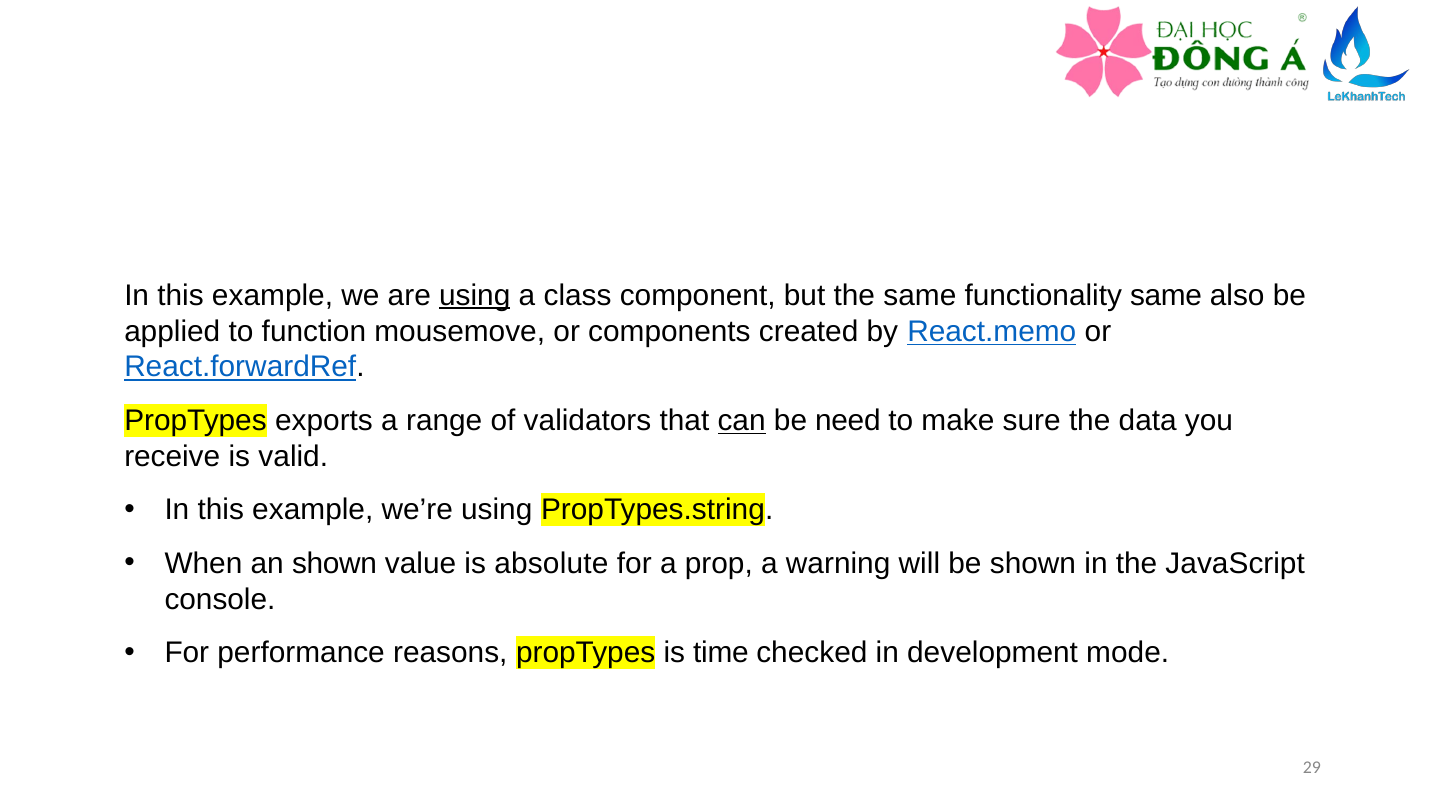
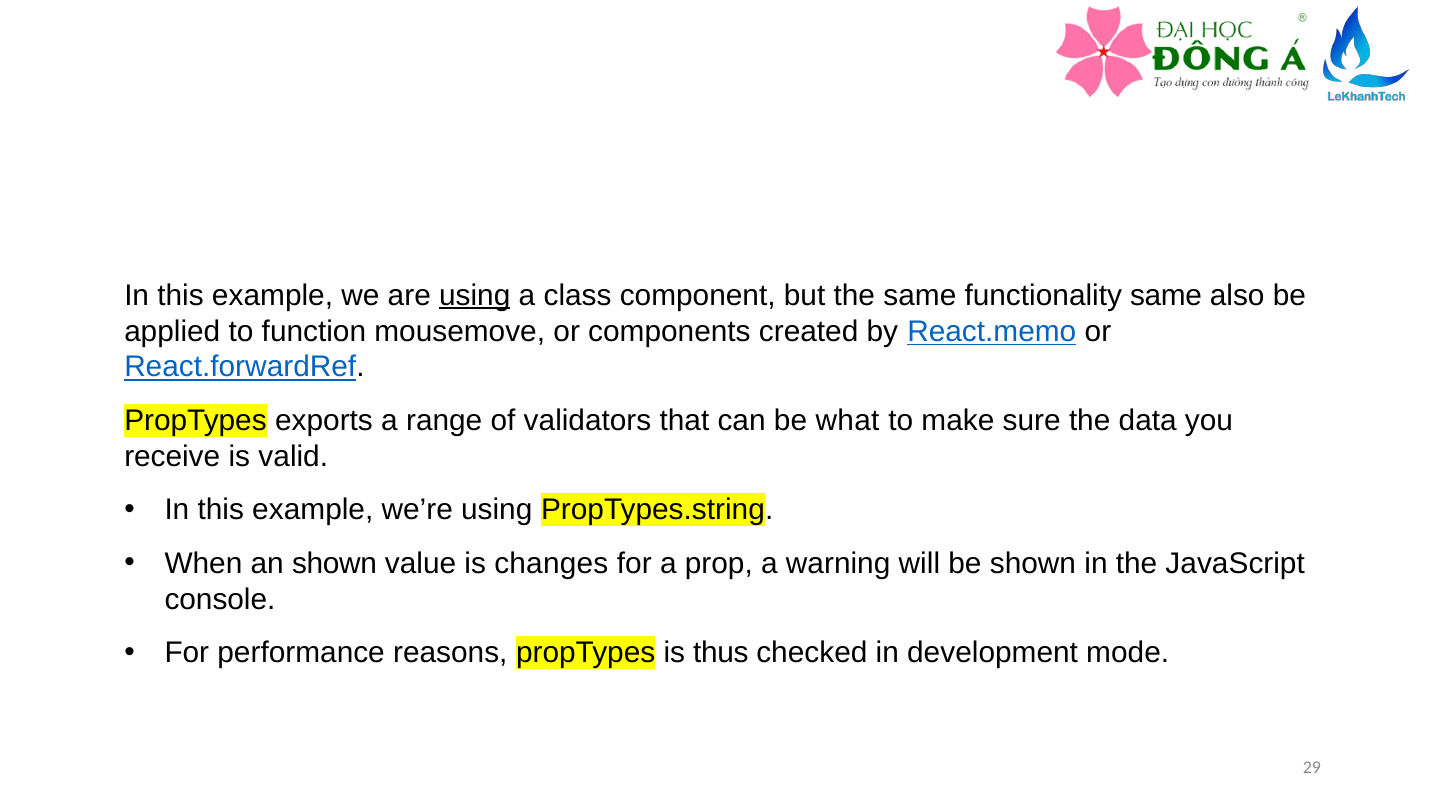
can underline: present -> none (742, 421)
need: need -> what (848, 421)
absolute: absolute -> changes (551, 564)
time: time -> thus (721, 653)
